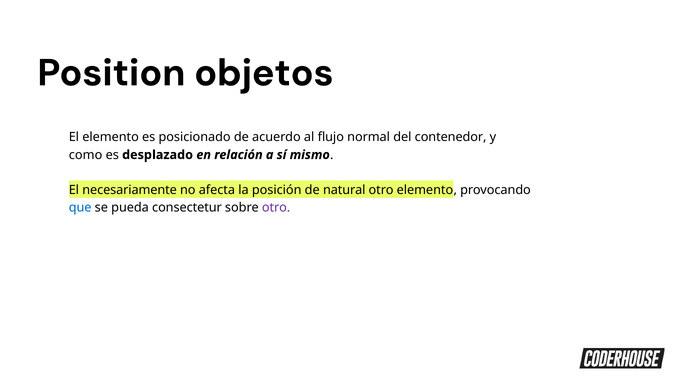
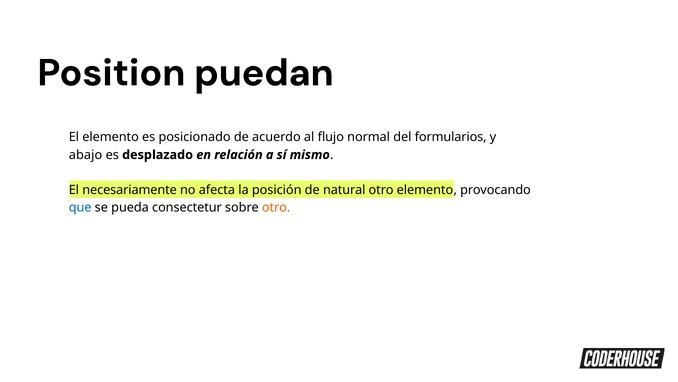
objetos: objetos -> puedan (264, 73)
contenedor: contenedor -> formularios (451, 137)
como: como -> abajo (86, 155)
otro colour: purple -> orange (276, 207)
